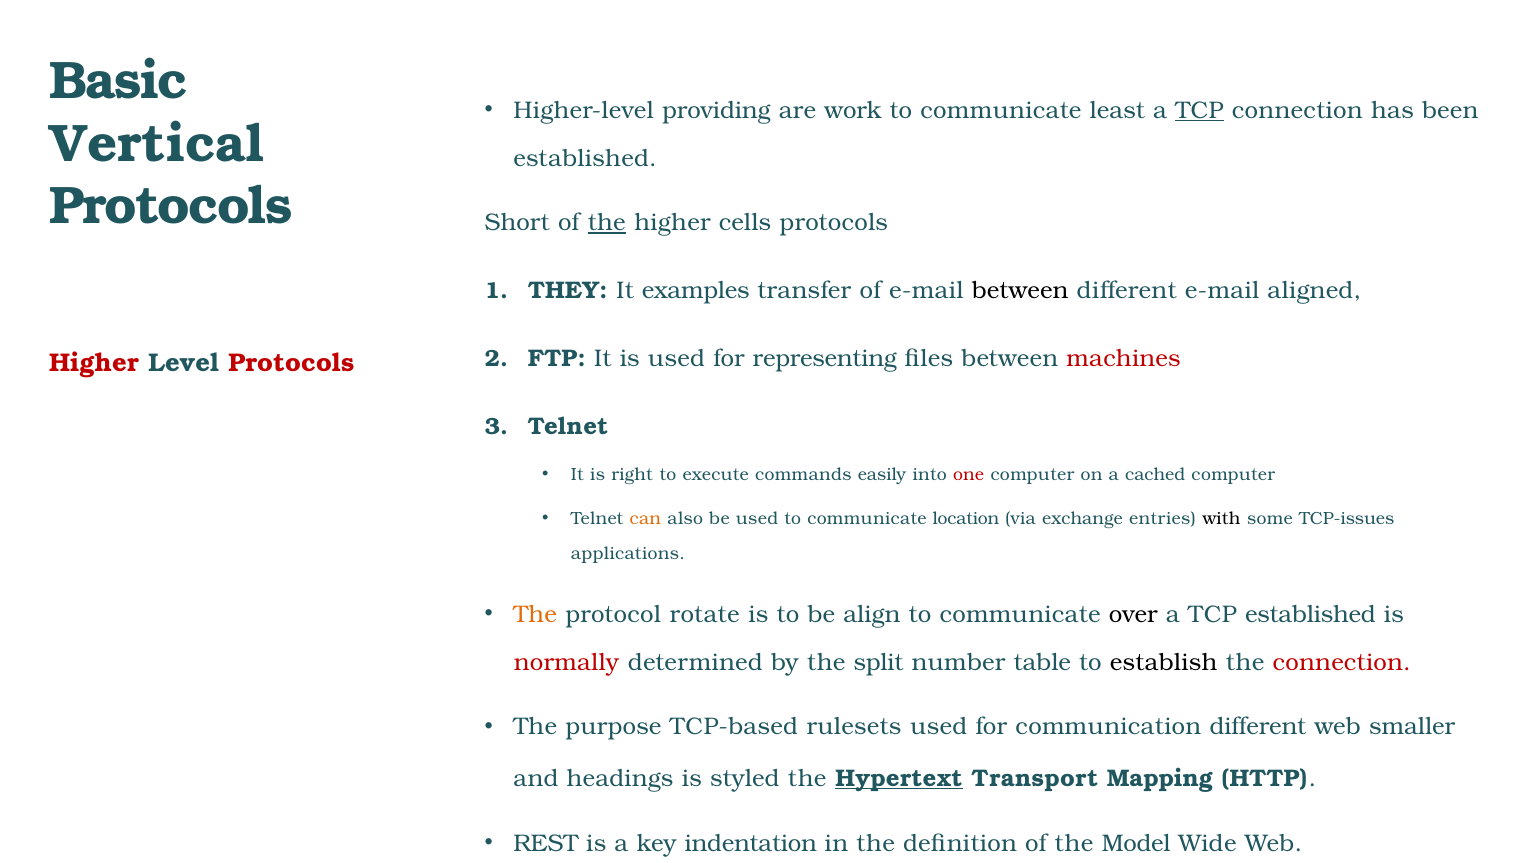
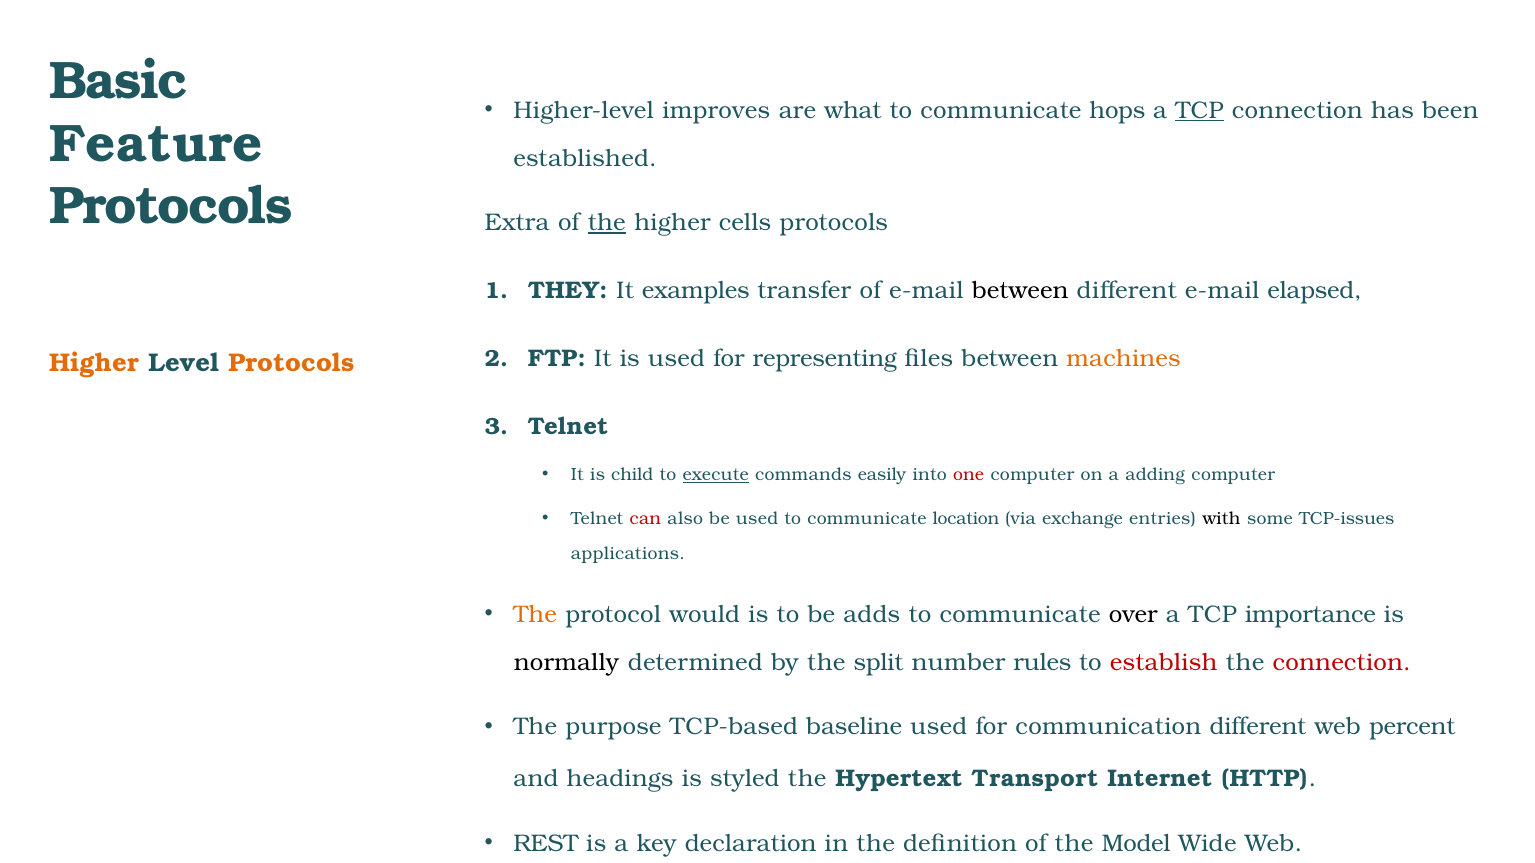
providing: providing -> improves (716, 110)
work: work -> what (853, 110)
least: least -> hops (1117, 110)
Vertical: Vertical -> Feature (156, 144)
Short: Short -> Extra (517, 223)
aligned: aligned -> elapsed (1315, 290)
machines colour: red -> orange (1124, 359)
Higher colour: red -> orange (94, 364)
Protocols colour: red -> orange (291, 364)
right: right -> child (632, 475)
execute underline: none -> present (716, 475)
cached: cached -> adding (1155, 475)
can colour: orange -> red (645, 519)
rotate: rotate -> would (705, 614)
align: align -> adds (872, 614)
TCP established: established -> importance (1310, 614)
normally colour: red -> black (566, 663)
table: table -> rules (1042, 663)
establish colour: black -> red (1164, 663)
rulesets: rulesets -> baseline (854, 727)
smaller: smaller -> percent (1412, 727)
Hypertext underline: present -> none (899, 779)
Mapping: Mapping -> Internet (1160, 779)
indentation: indentation -> declaration (751, 844)
